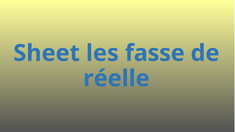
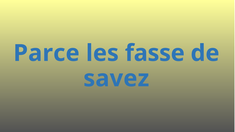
Sheet: Sheet -> Parce (46, 53)
réelle: réelle -> savez (116, 79)
